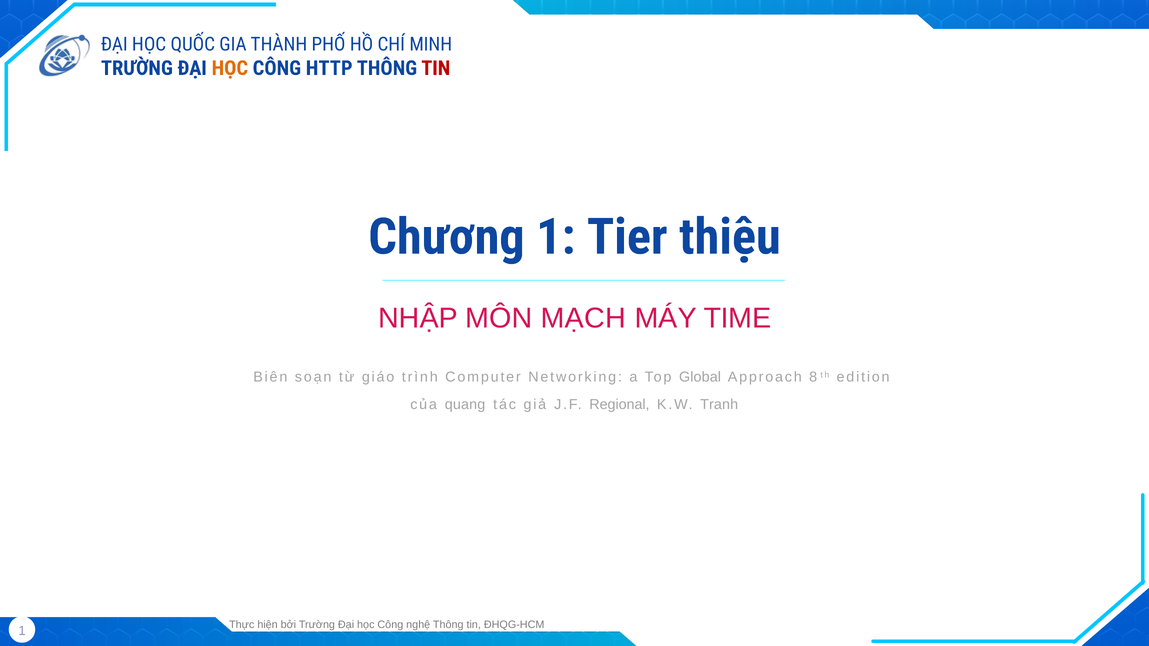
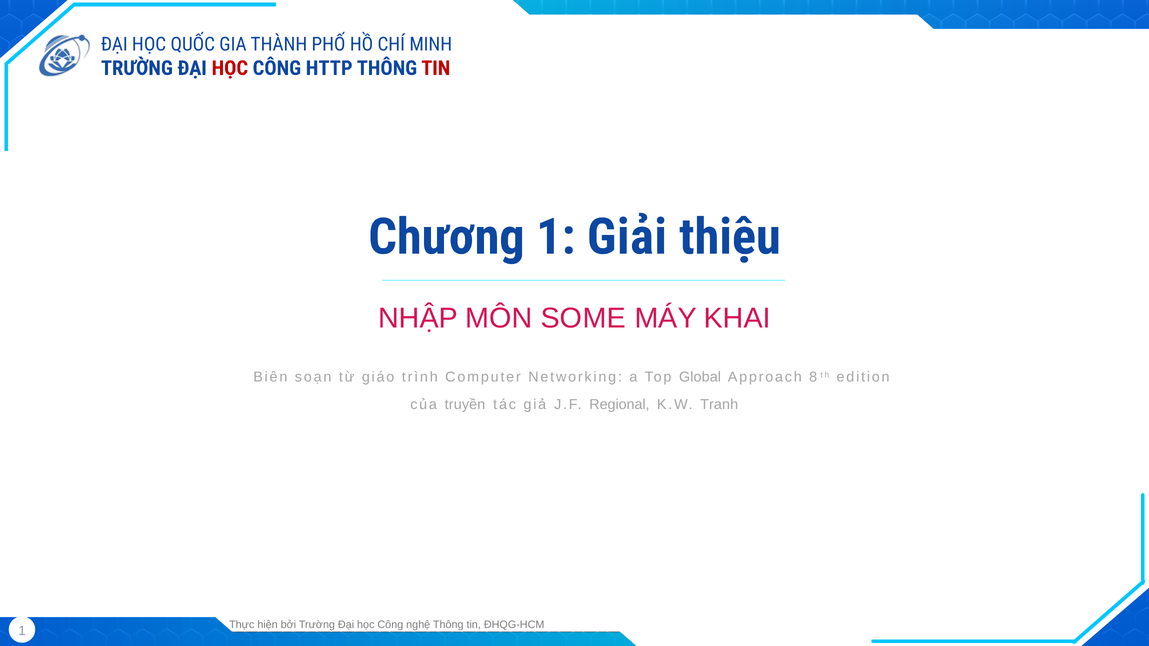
HỌC colour: orange -> red (230, 68)
Tier: Tier -> Giải (627, 237)
MẠCH: MẠCH -> SOME (583, 318)
TIME: TIME -> KHAI (737, 318)
quang: quang -> truyền (465, 405)
